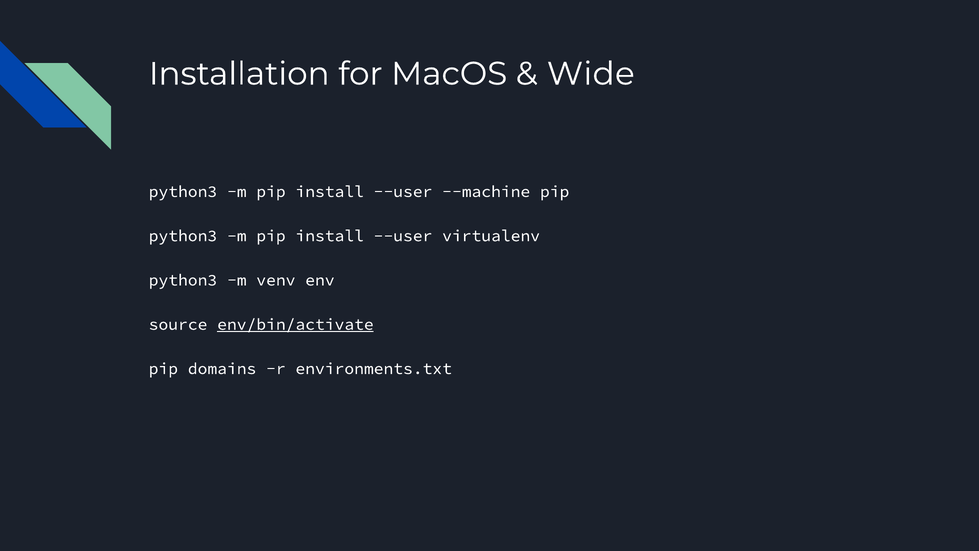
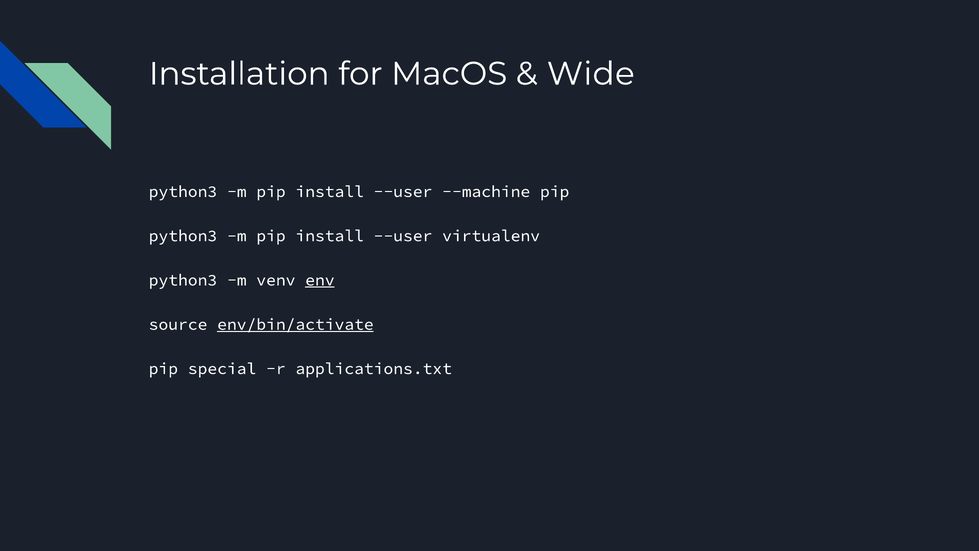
env underline: none -> present (320, 280)
domains: domains -> special (222, 368)
environments.txt: environments.txt -> applications.txt (374, 368)
